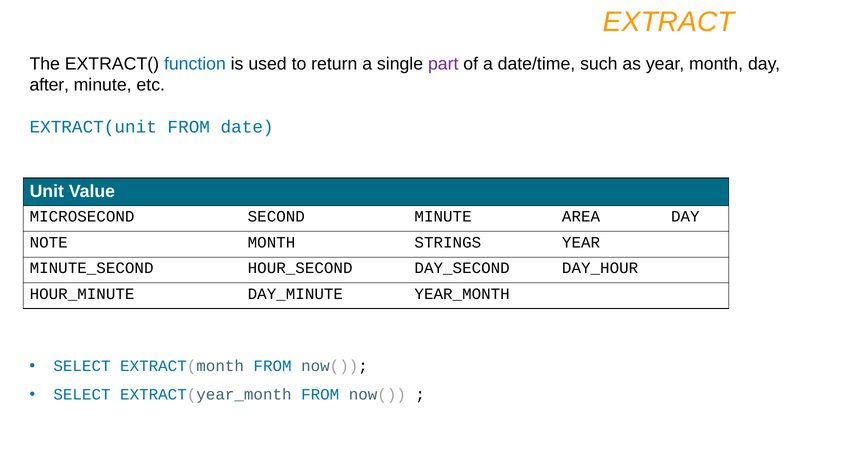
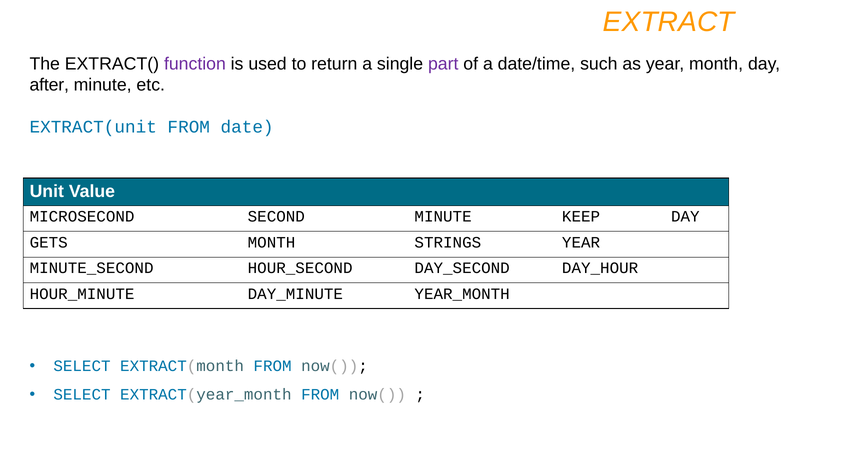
function colour: blue -> purple (195, 64)
AREA: AREA -> KEEP (581, 217)
NOTE: NOTE -> GETS (49, 243)
